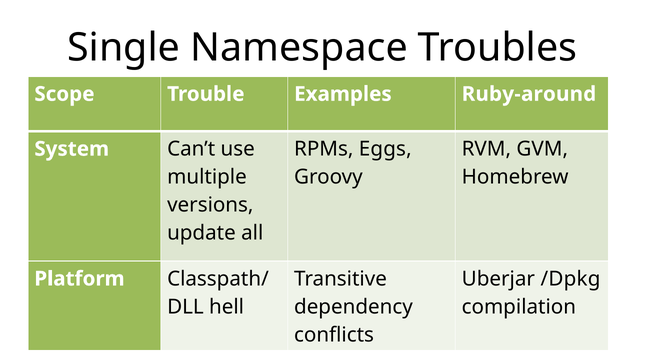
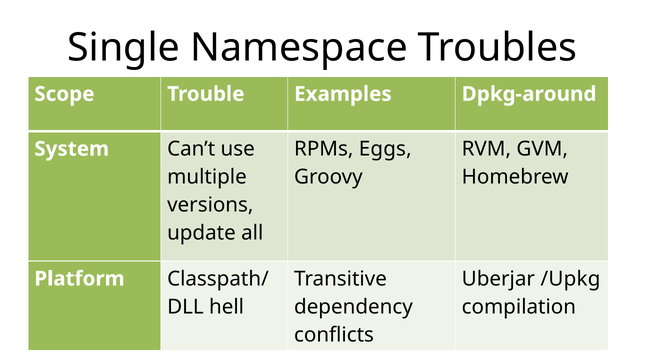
Ruby-around: Ruby-around -> Dpkg-around (529, 94)
/Dpkg: /Dpkg -> /Upkg (571, 279)
